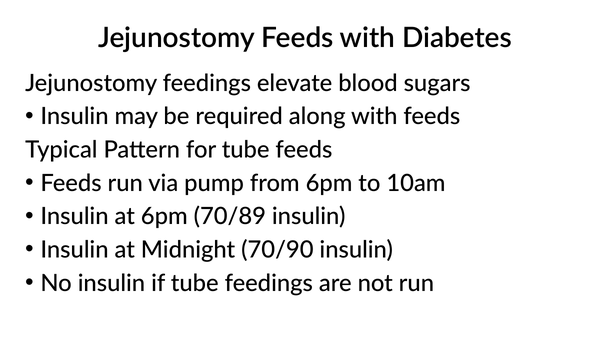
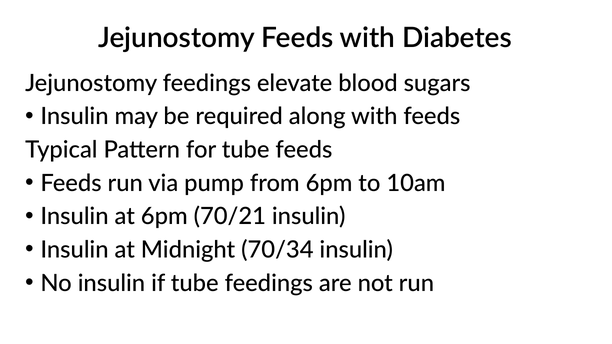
70/89: 70/89 -> 70/21 (230, 217)
70/90: 70/90 -> 70/34 (277, 250)
